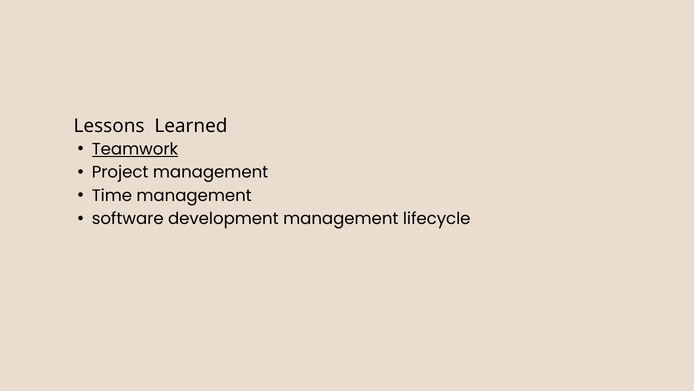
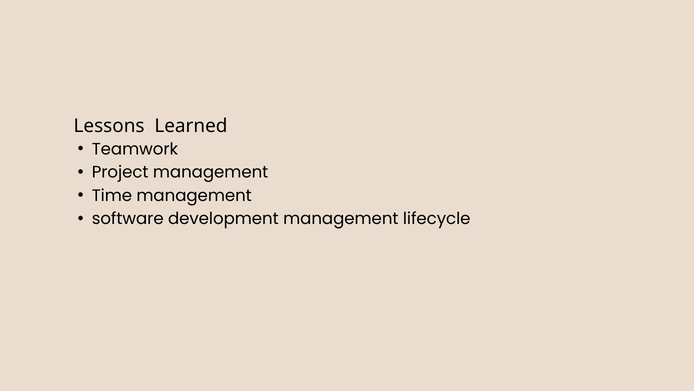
Teamwork underline: present -> none (135, 149)
